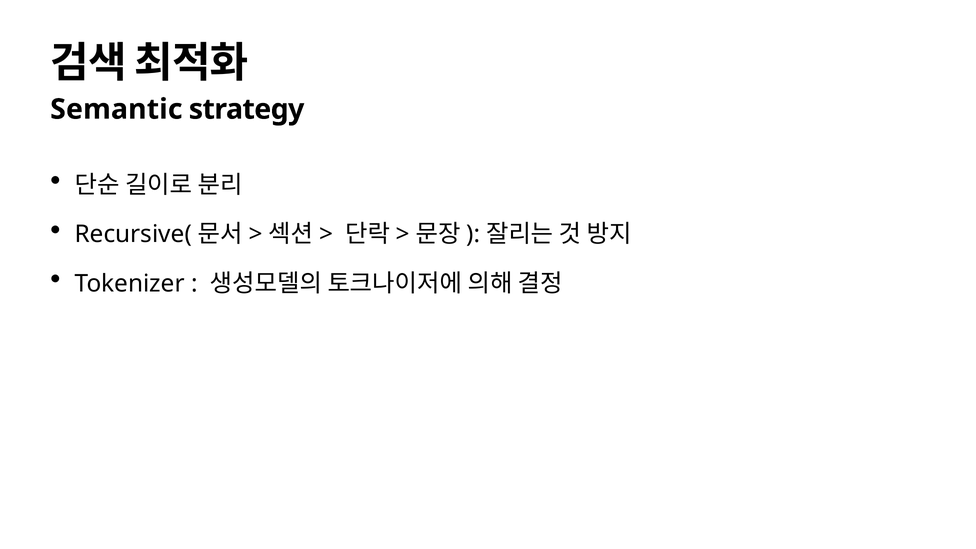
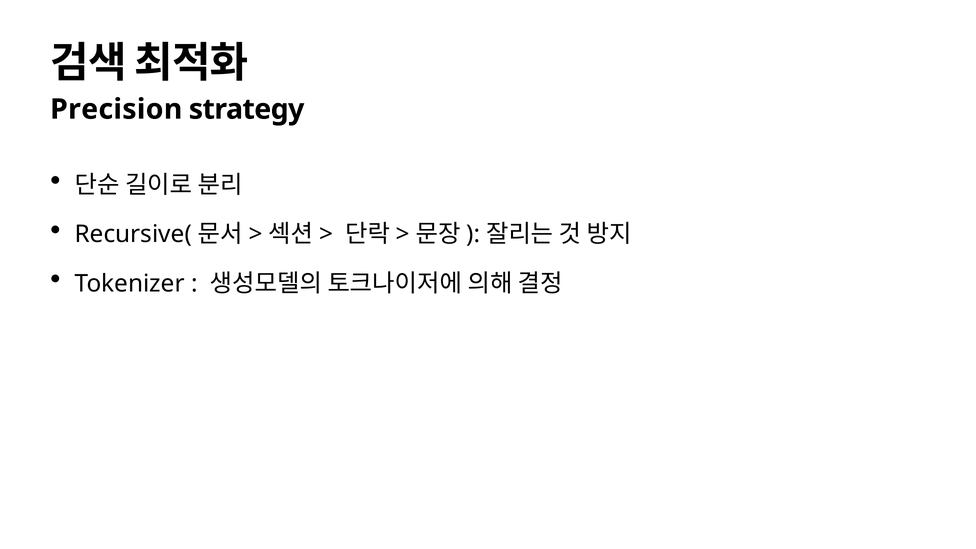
Semantic: Semantic -> Precision (116, 109)
